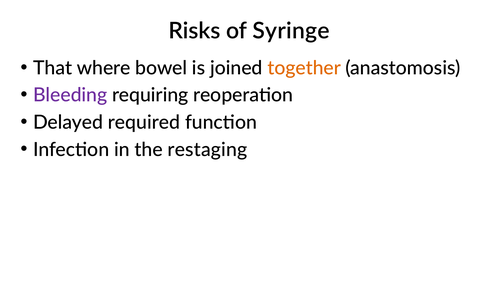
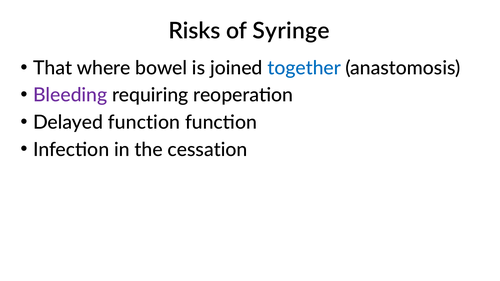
together colour: orange -> blue (304, 68)
Delayed required: required -> function (144, 123)
restaging: restaging -> cessation (207, 150)
